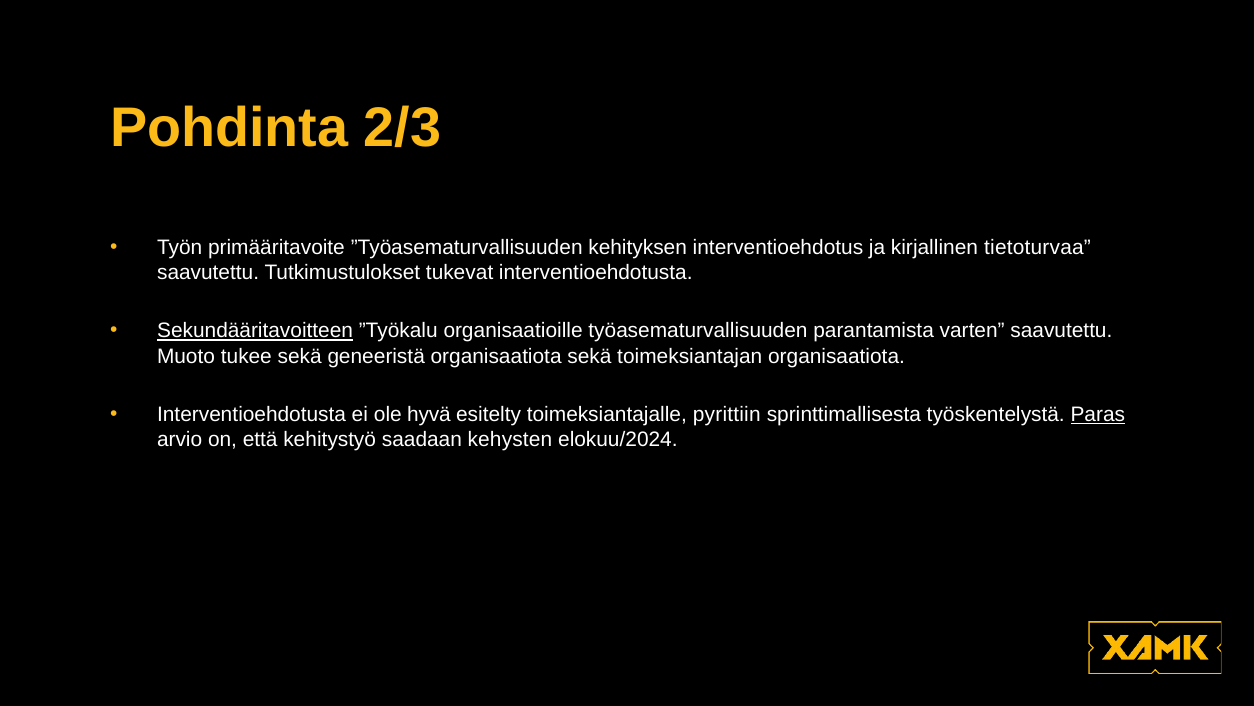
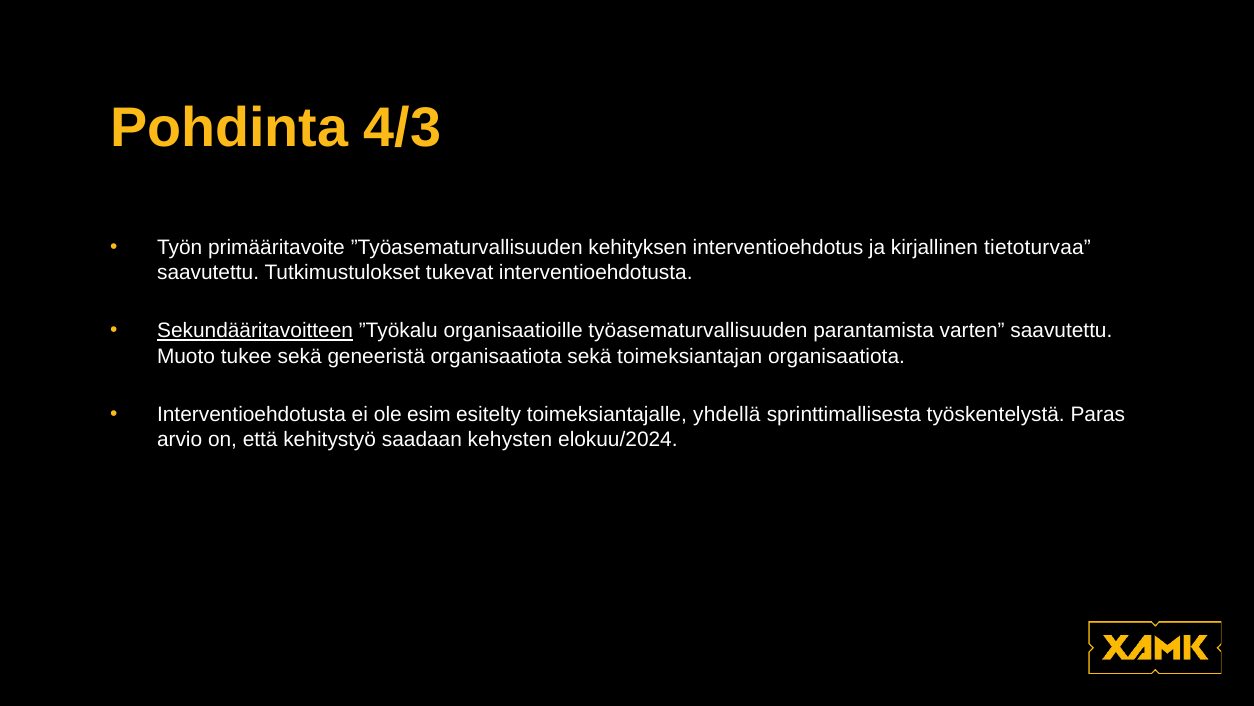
2/3: 2/3 -> 4/3 (402, 128)
hyvä: hyvä -> esim (429, 414)
pyrittiin: pyrittiin -> yhdellä (727, 414)
Paras underline: present -> none (1098, 414)
